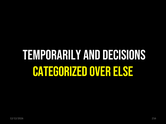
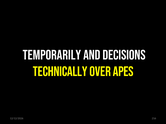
CATEGORIZED: CATEGORIZED -> TECHNICALLY (60, 72)
ELSE: ELSE -> APES (123, 72)
